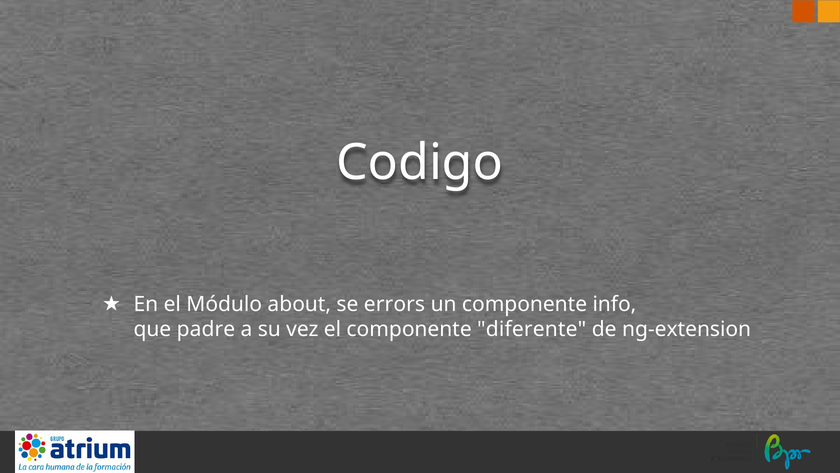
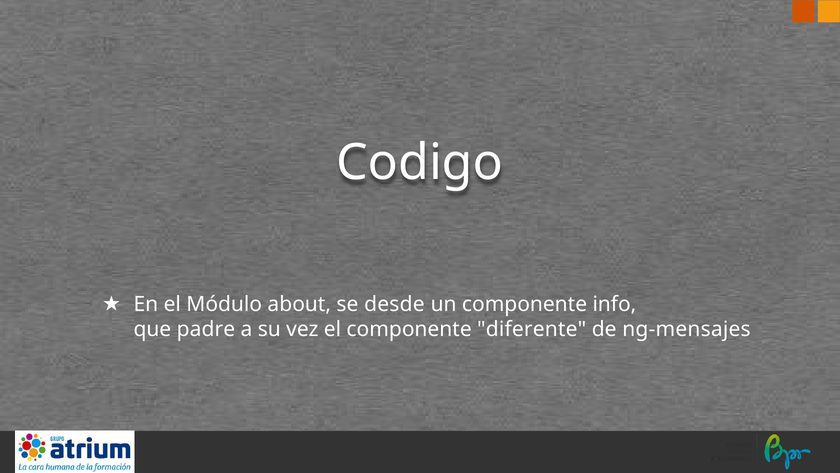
errors: errors -> desde (394, 304)
ng-extension: ng-extension -> ng-mensajes (686, 329)
